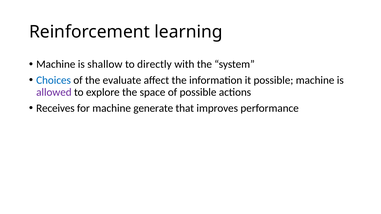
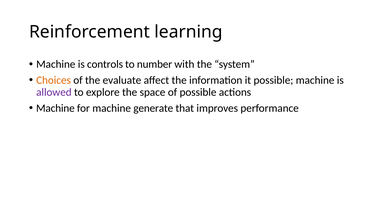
shallow: shallow -> controls (105, 64)
directly: directly -> number (155, 64)
Choices colour: blue -> orange (54, 80)
Receives: Receives -> Machine (55, 108)
